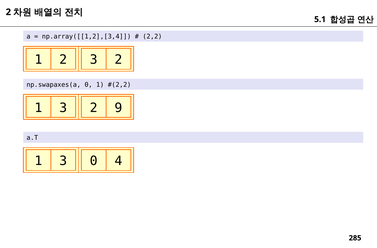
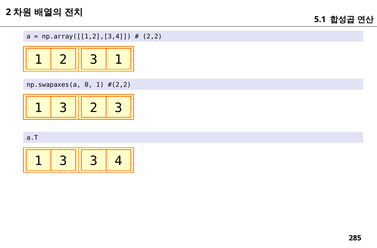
2 3 2: 2 -> 1 (118, 60)
3 2 9: 9 -> 3 (118, 108)
3 0: 0 -> 3 (94, 161)
